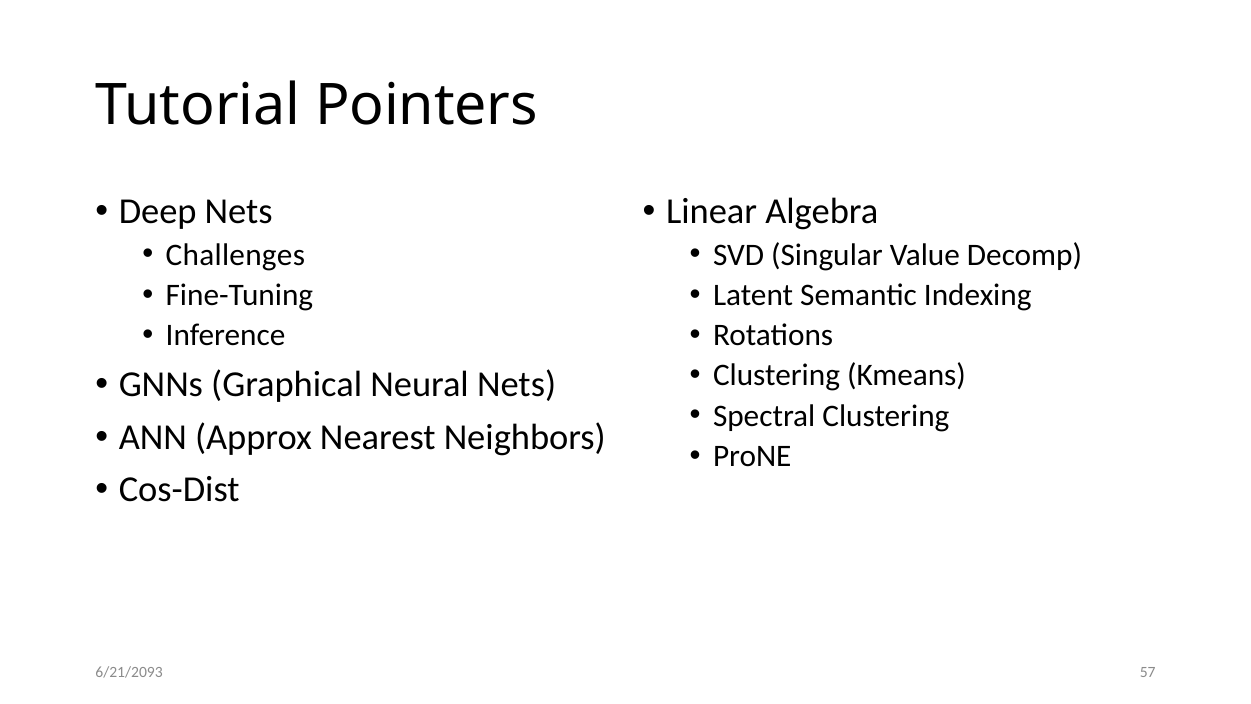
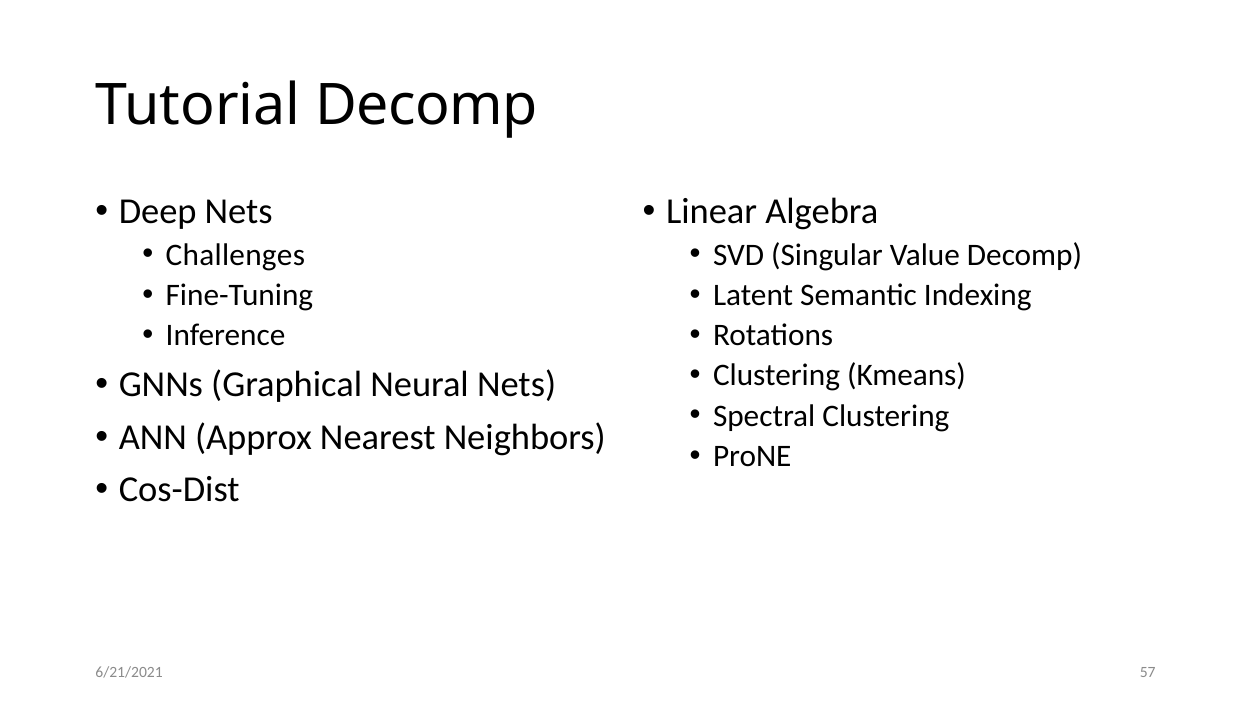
Tutorial Pointers: Pointers -> Decomp (427, 105)
6/21/2093: 6/21/2093 -> 6/21/2021 (129, 672)
